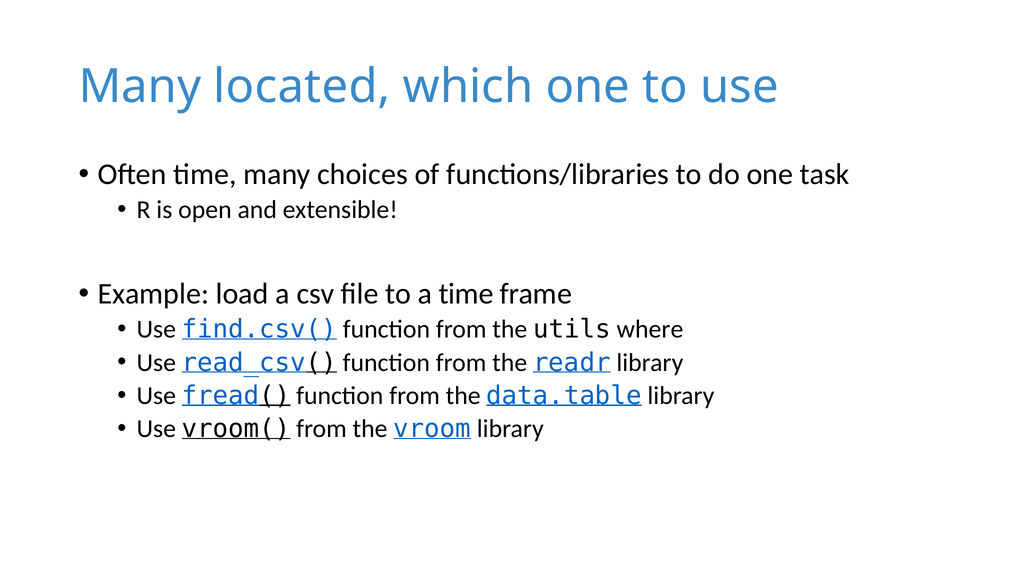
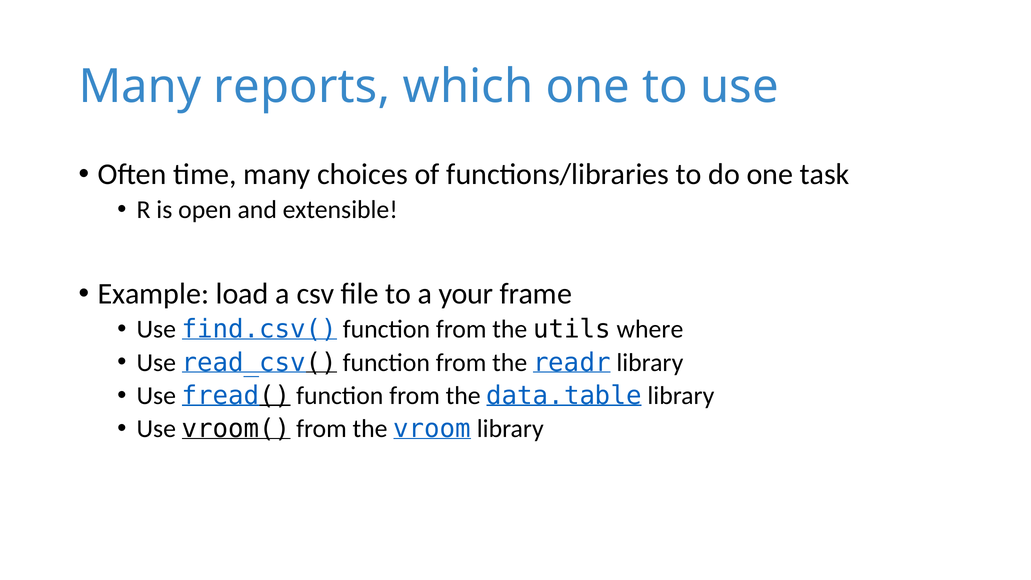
located: located -> reports (302, 87)
a time: time -> your (466, 294)
